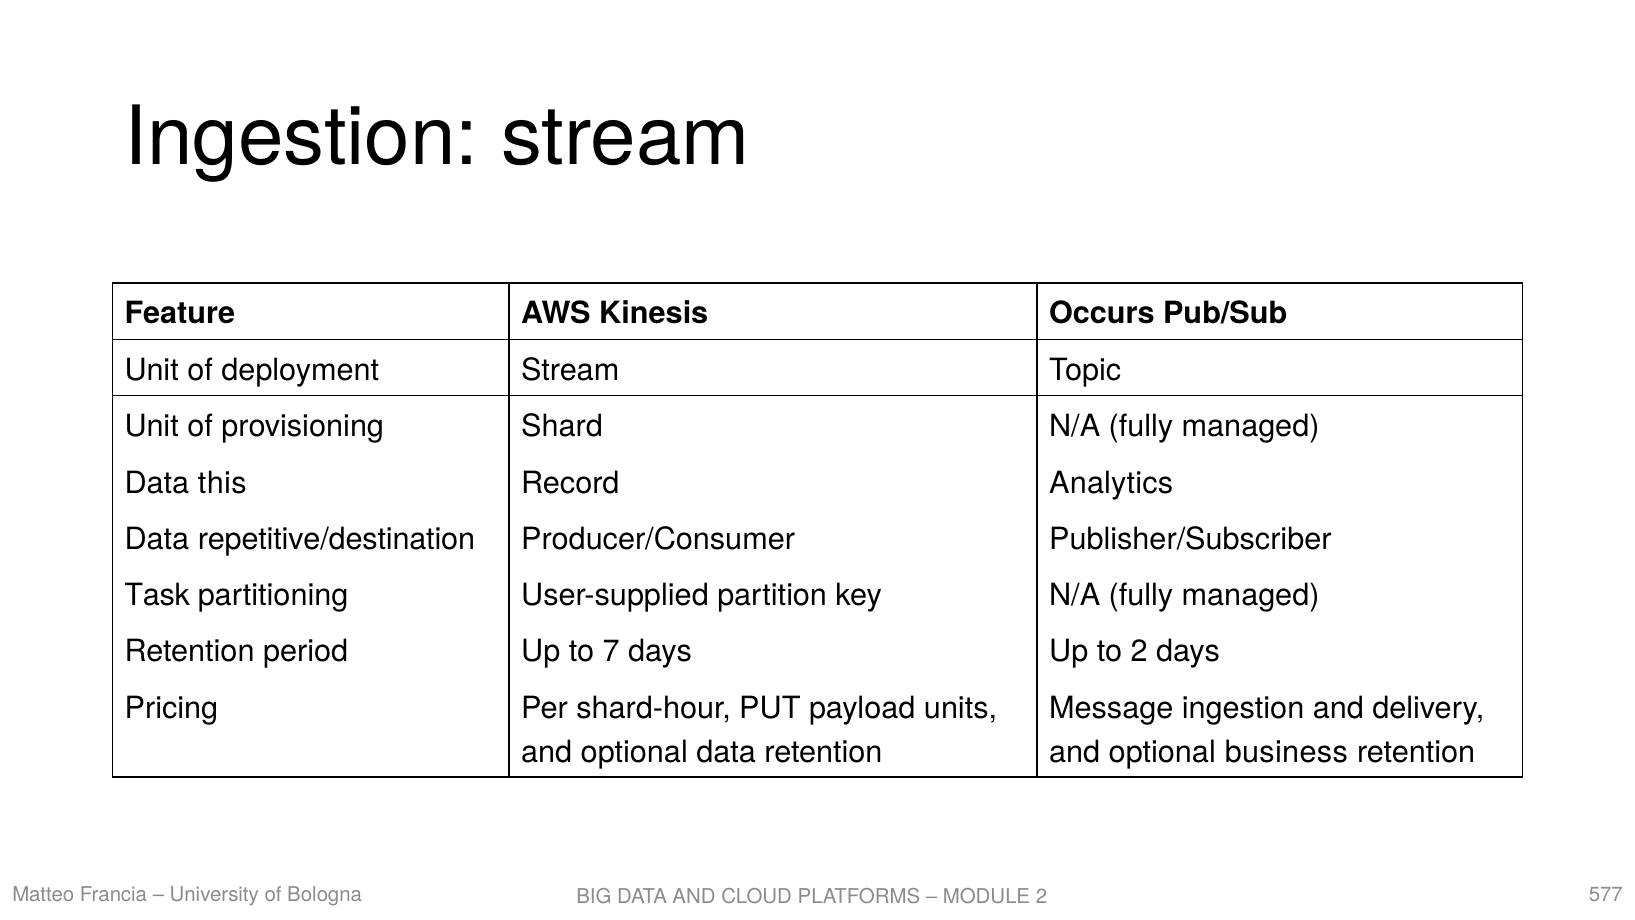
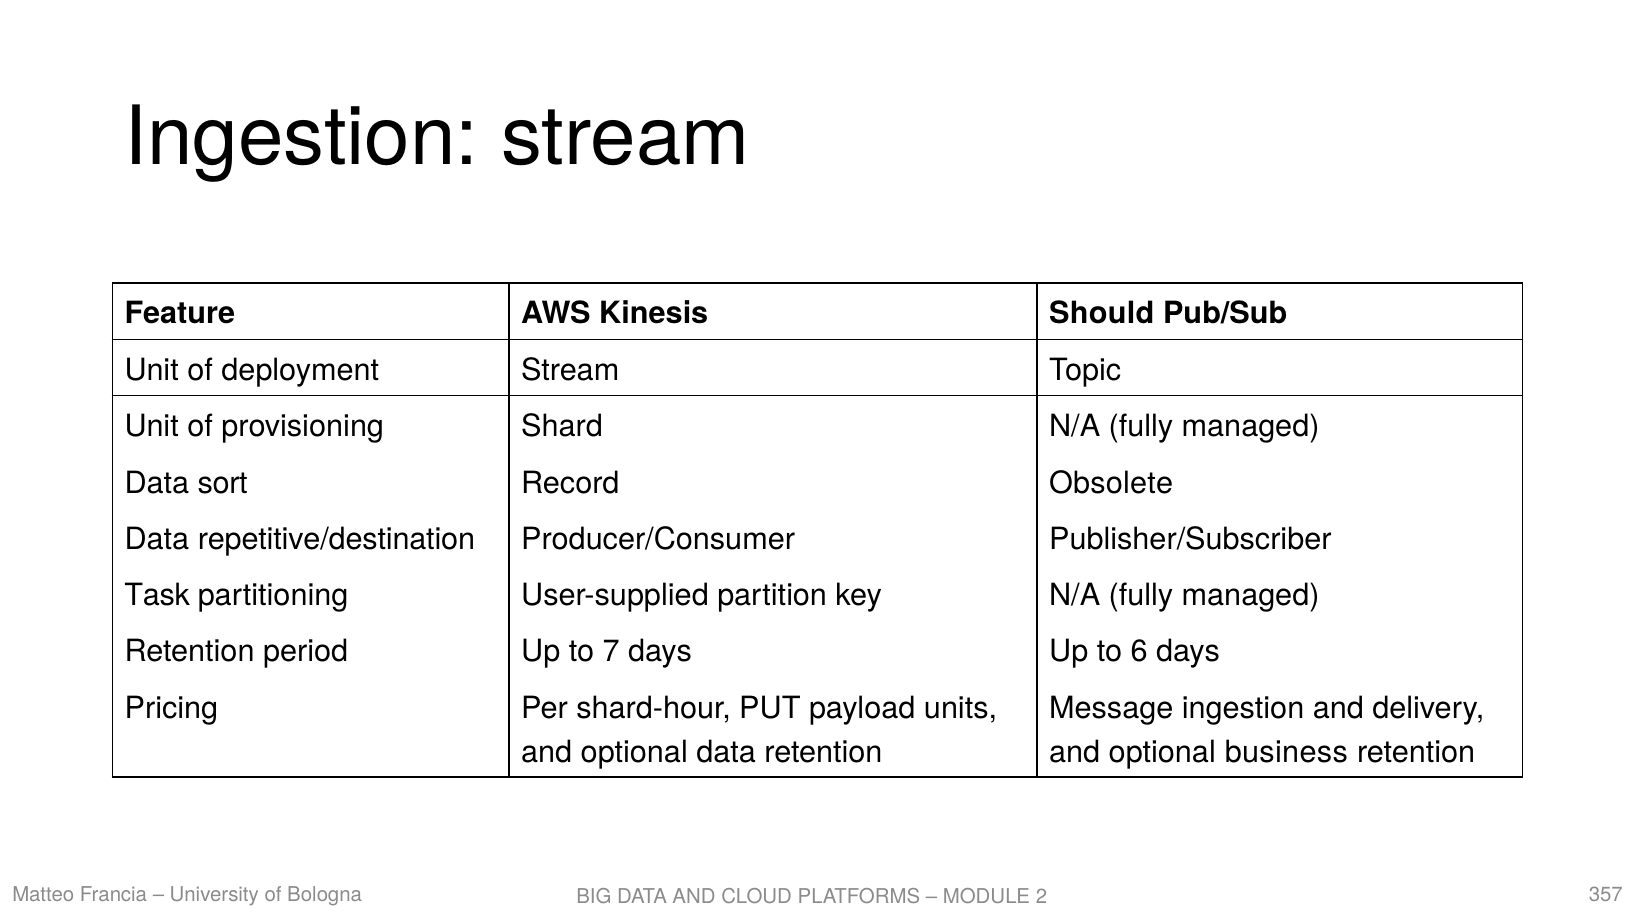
Occurs: Occurs -> Should (1102, 313)
this: this -> sort (223, 483)
Analytics: Analytics -> Obsolete (1111, 483)
to 2: 2 -> 6 (1139, 652)
577: 577 -> 357 (1606, 894)
